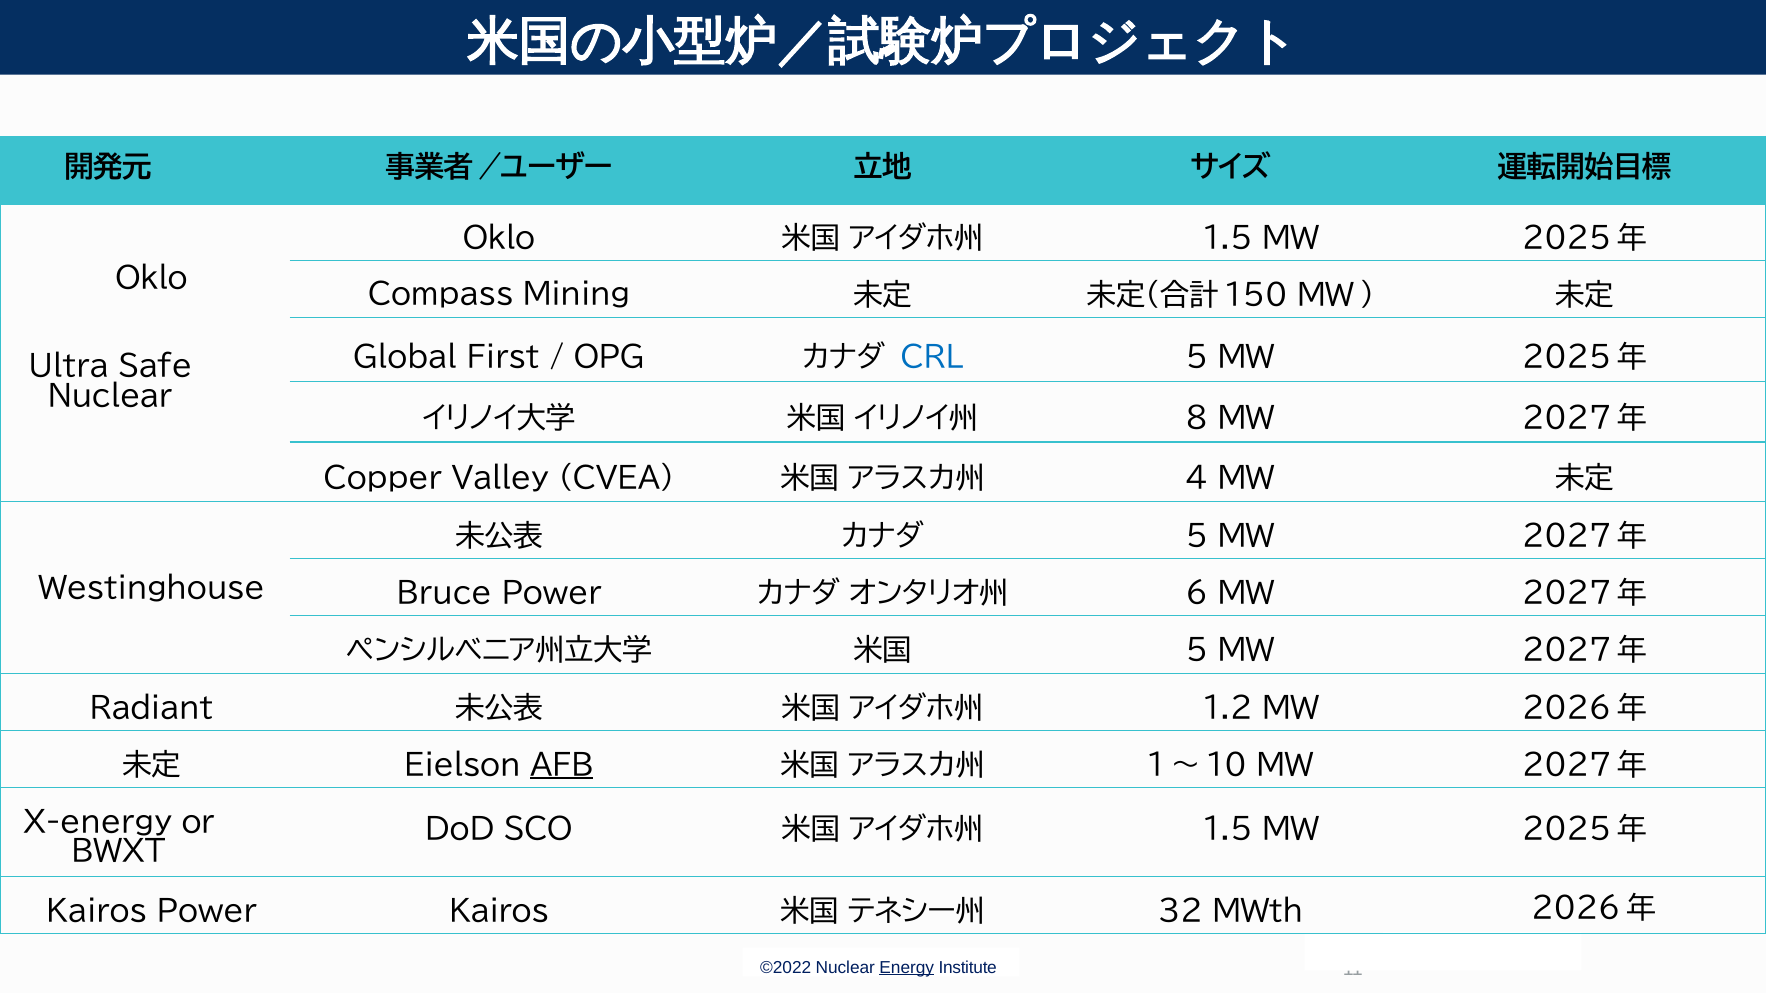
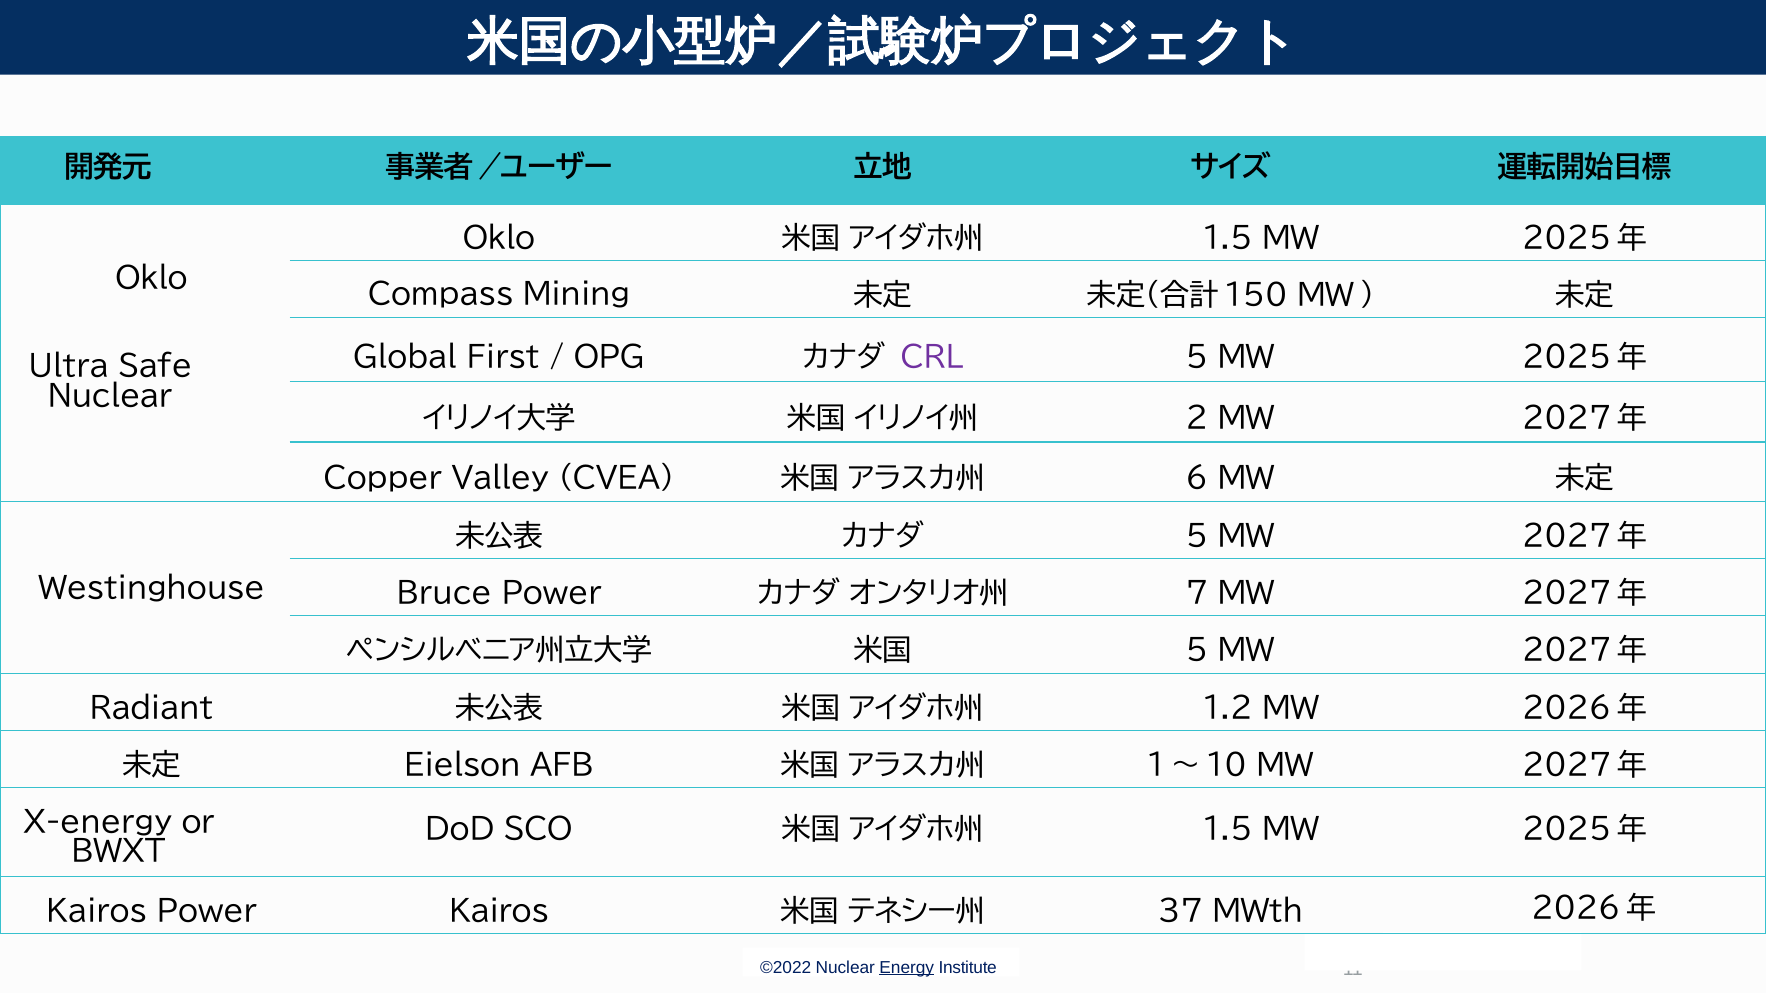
CRL colour: blue -> purple (932, 358)
8: 8 -> 2 (1197, 418)
4: 4 -> 6 (1197, 479)
6: 6 -> 7 (1197, 594)
AFB underline: present -> none (562, 766)
32: 32 -> 37 (1180, 912)
